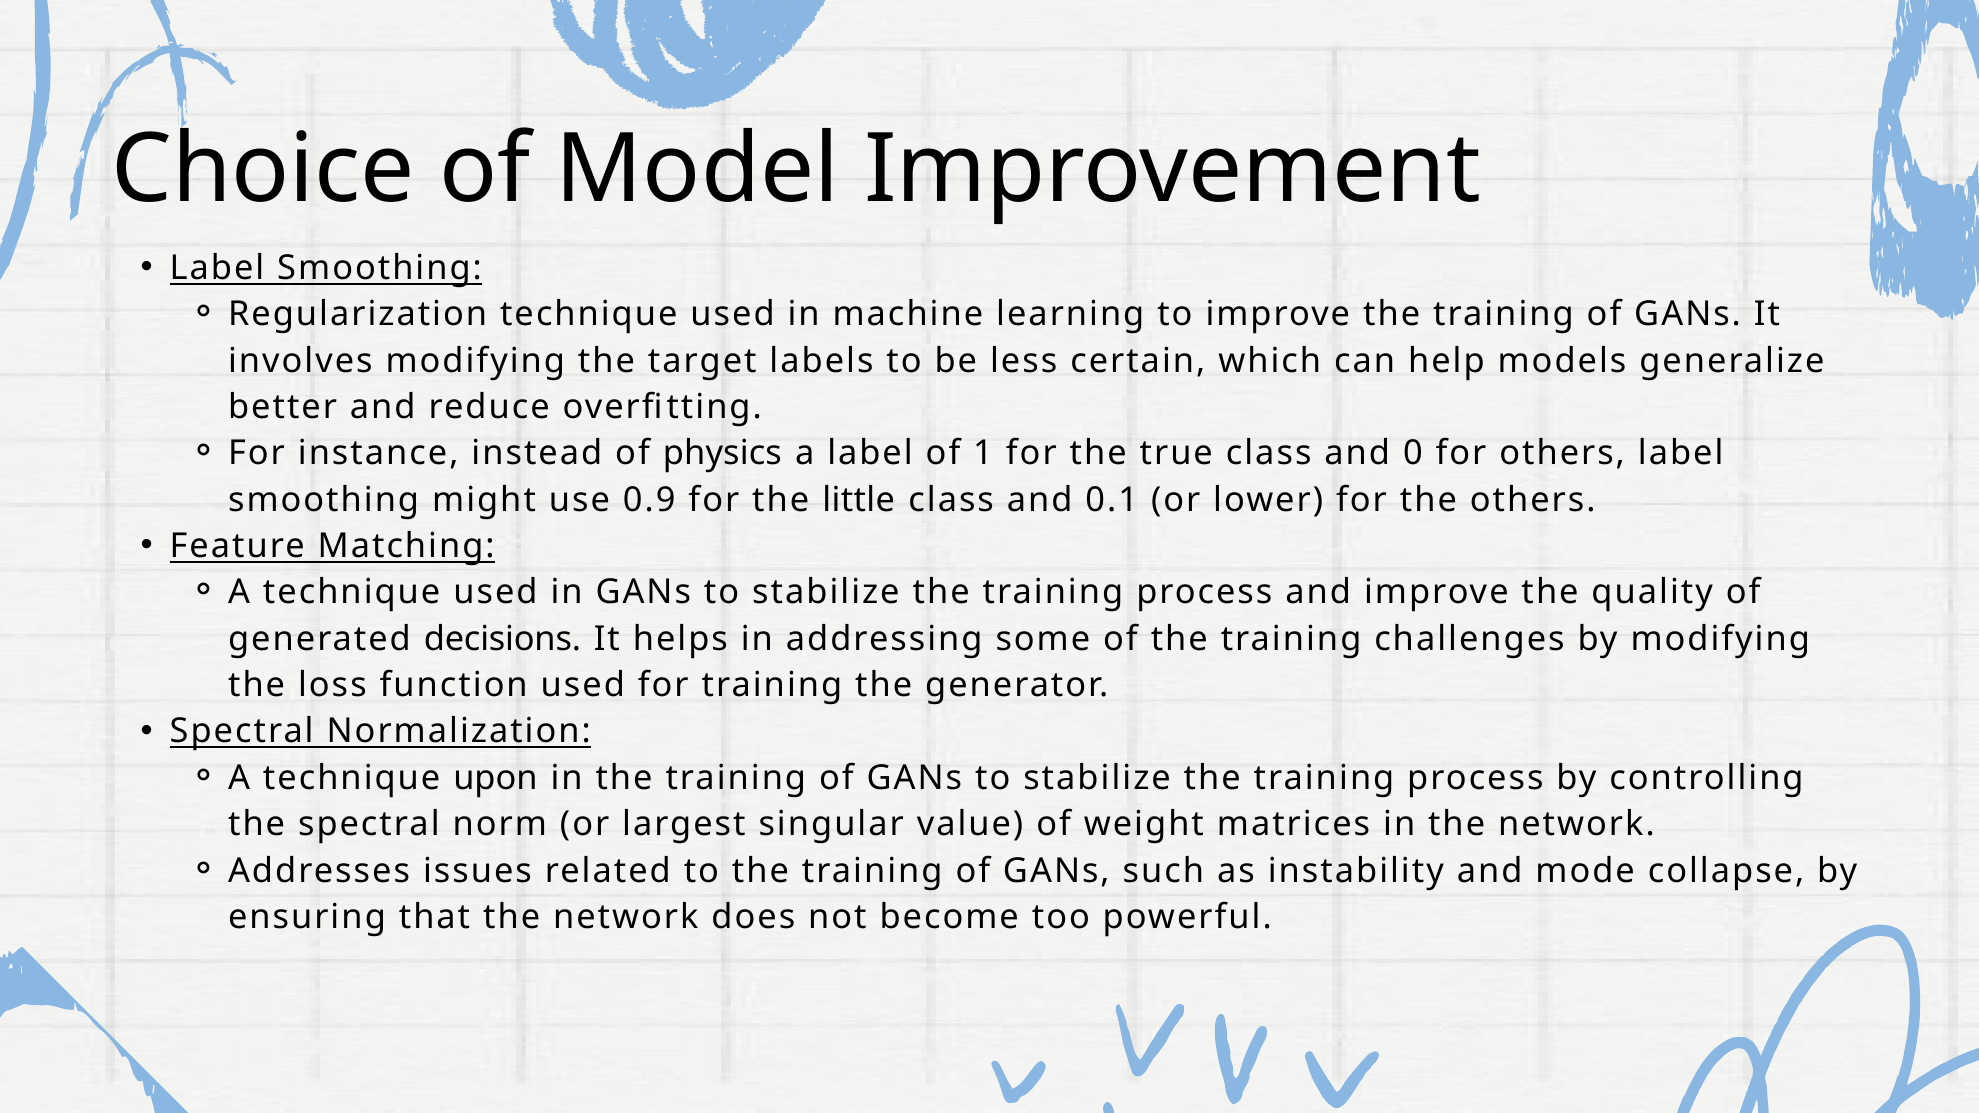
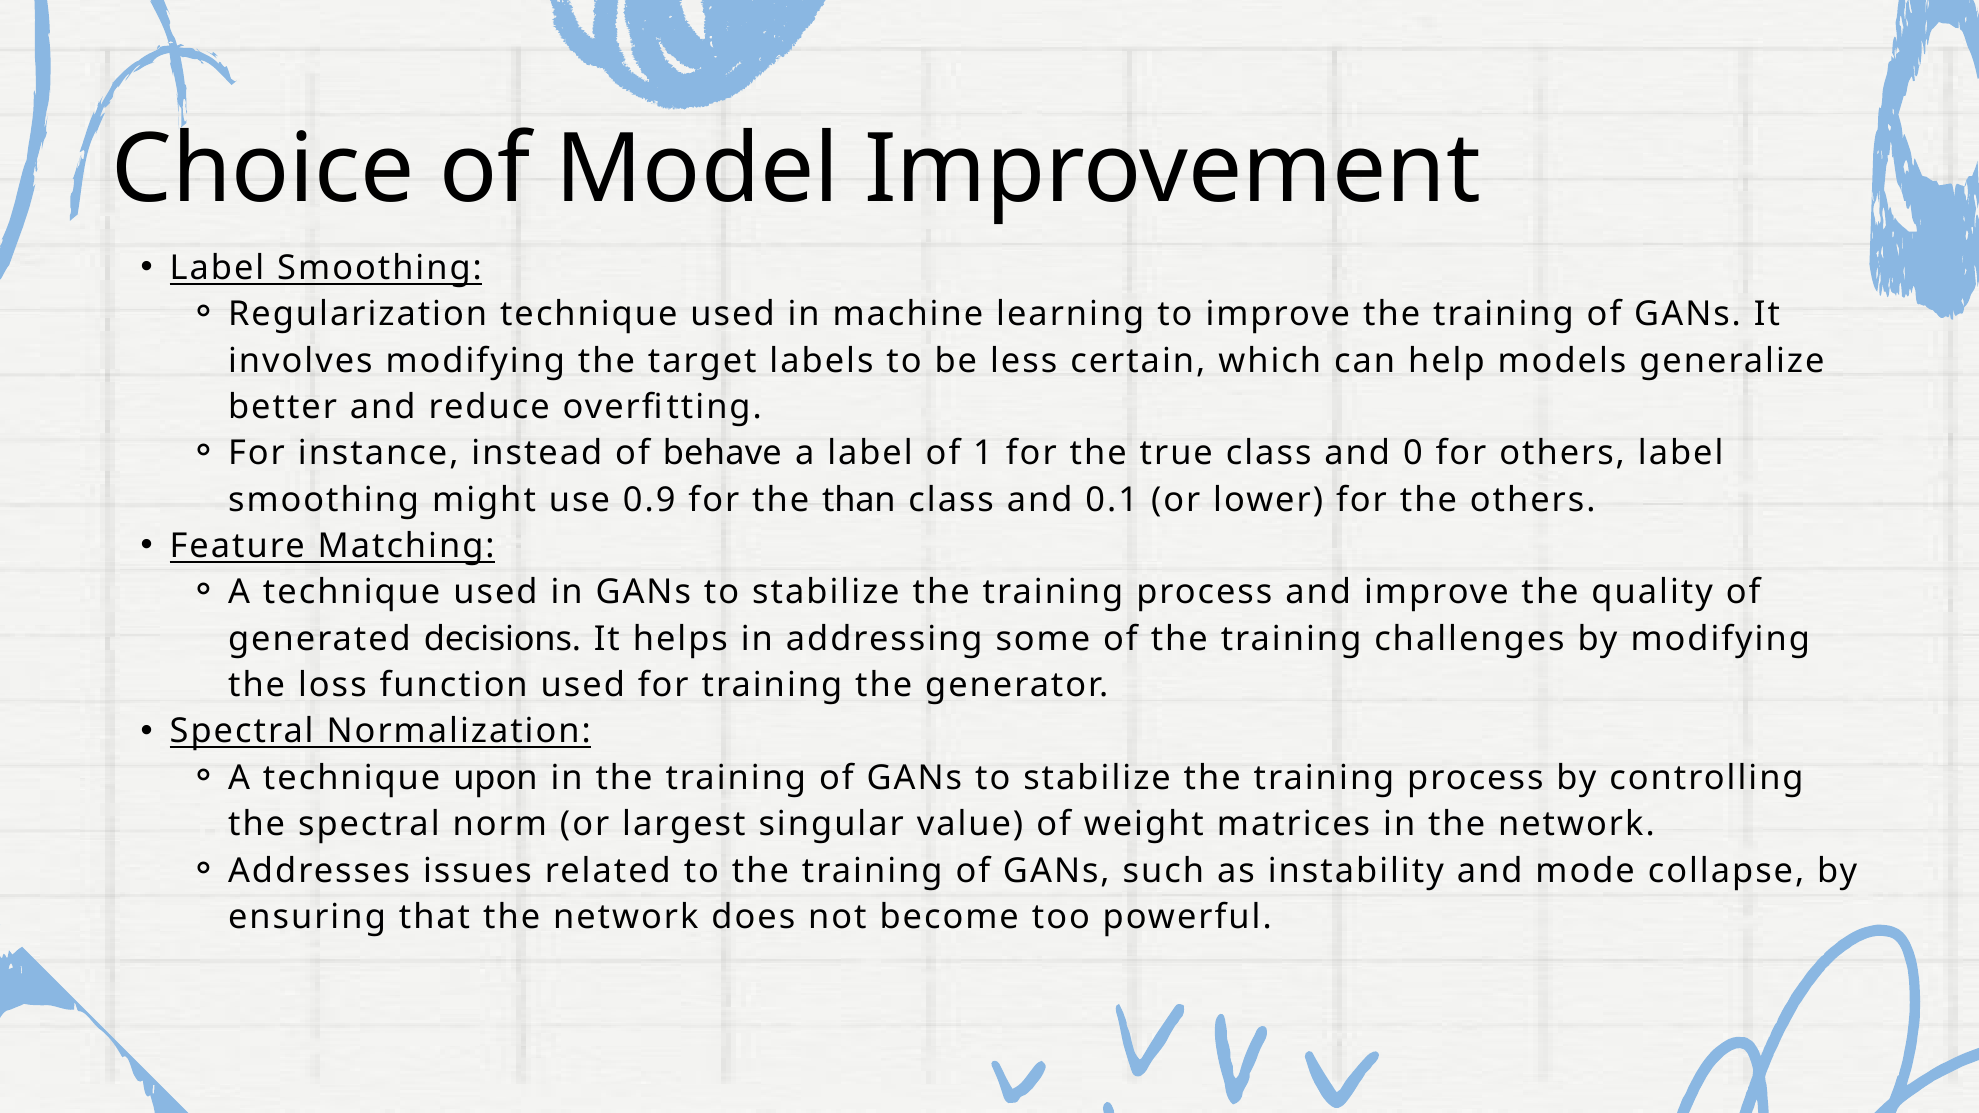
physics: physics -> behave (722, 454)
little: little -> than (859, 500)
